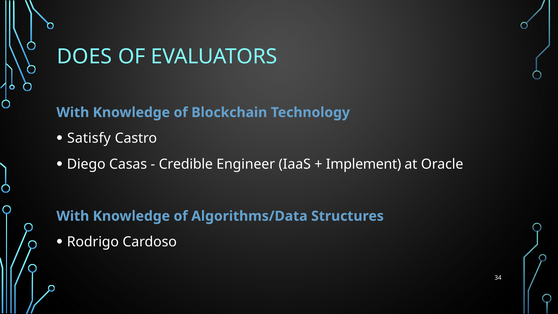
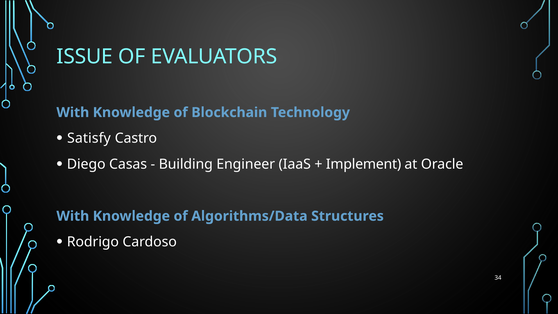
DOES: DOES -> ISSUE (85, 57)
Credible: Credible -> Building (186, 164)
